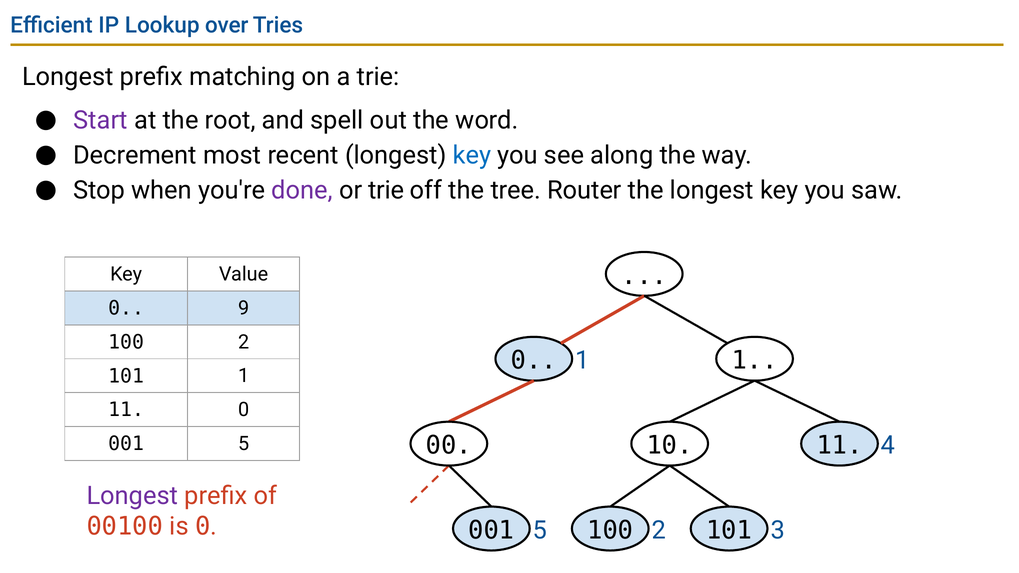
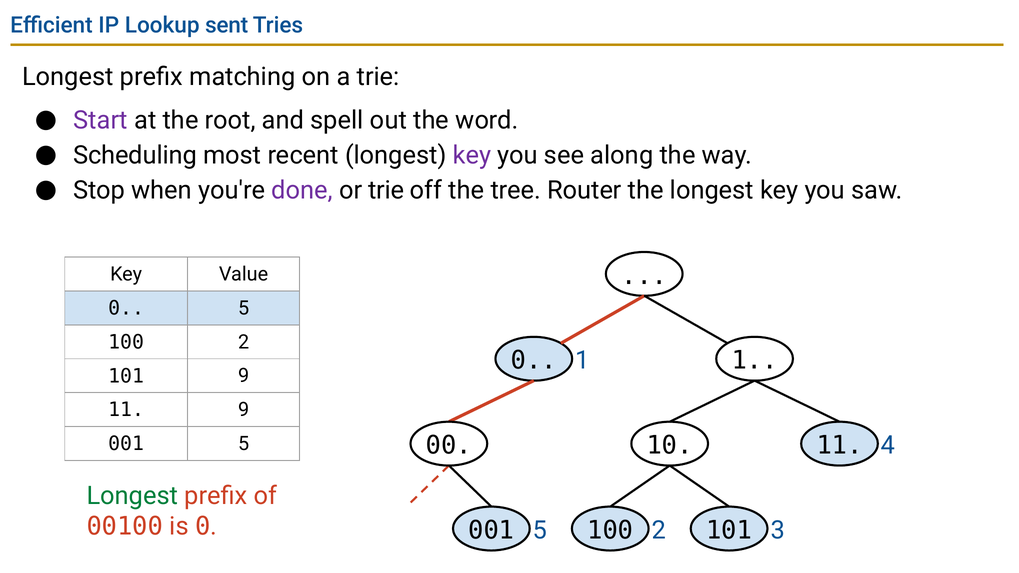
over: over -> sent (227, 25)
Decrement: Decrement -> Scheduling (135, 155)
key colour: blue -> purple (472, 155)
0 9: 9 -> 5 (244, 308)
101 1: 1 -> 9 (244, 376)
11 0: 0 -> 9 (244, 410)
Longest colour: purple -> green (132, 496)
